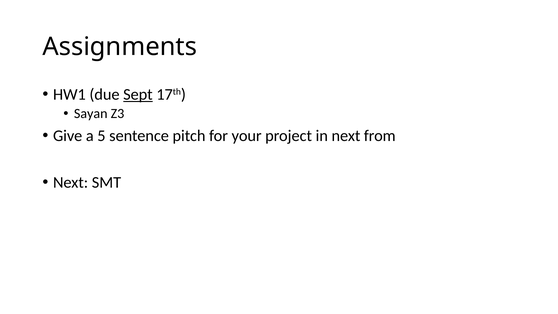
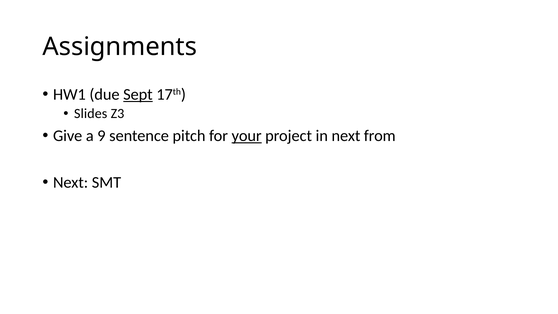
Sayan: Sayan -> Slides (91, 114)
5: 5 -> 9 (101, 136)
your underline: none -> present (247, 136)
